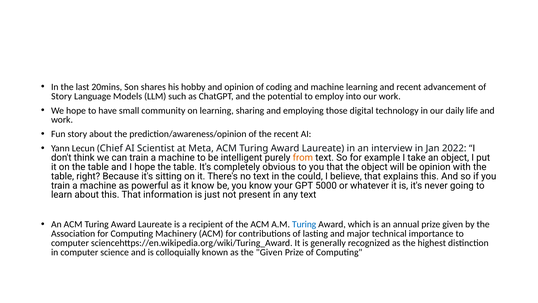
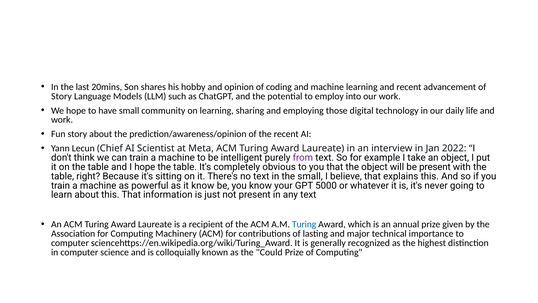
from colour: orange -> purple (303, 158)
be opinion: opinion -> present (435, 167)
the could: could -> small (310, 176)
the Given: Given -> Could (269, 252)
